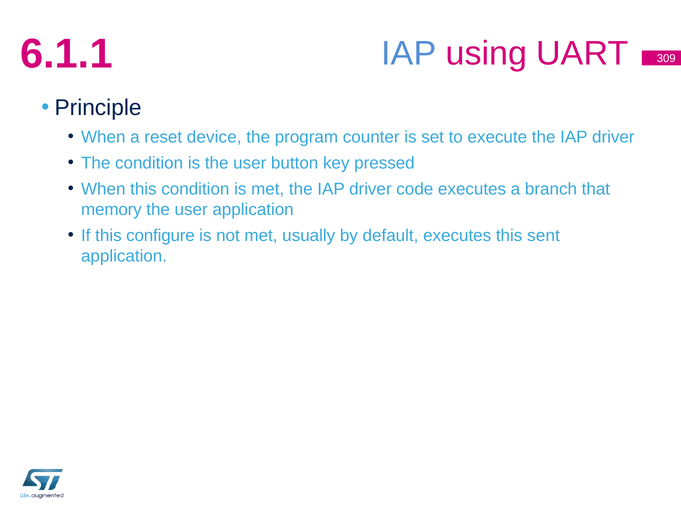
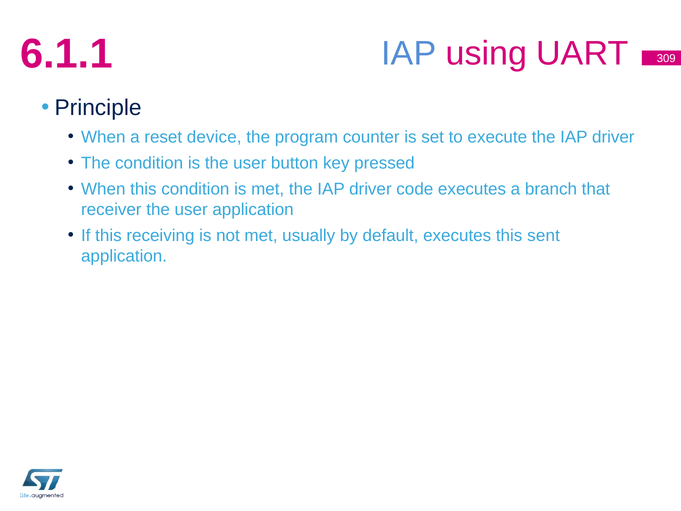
memory: memory -> receiver (111, 210)
configure: configure -> receiving (160, 236)
